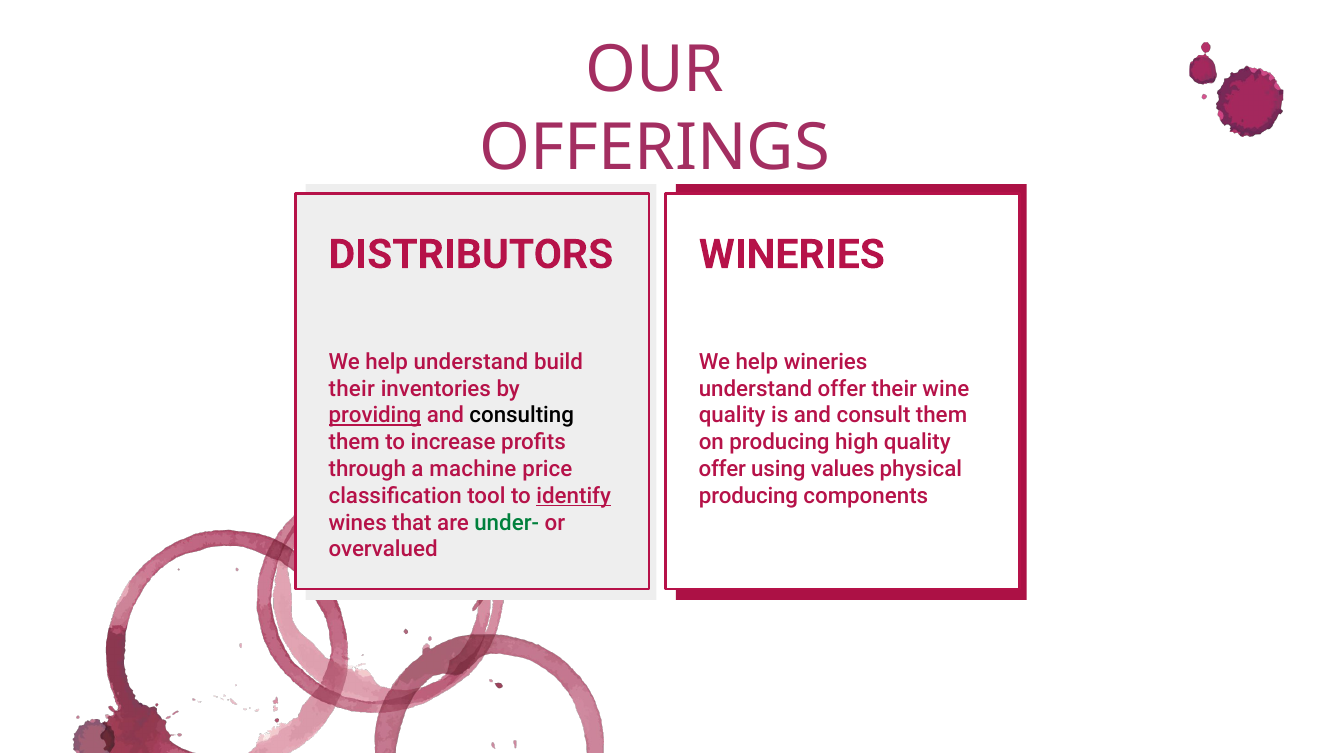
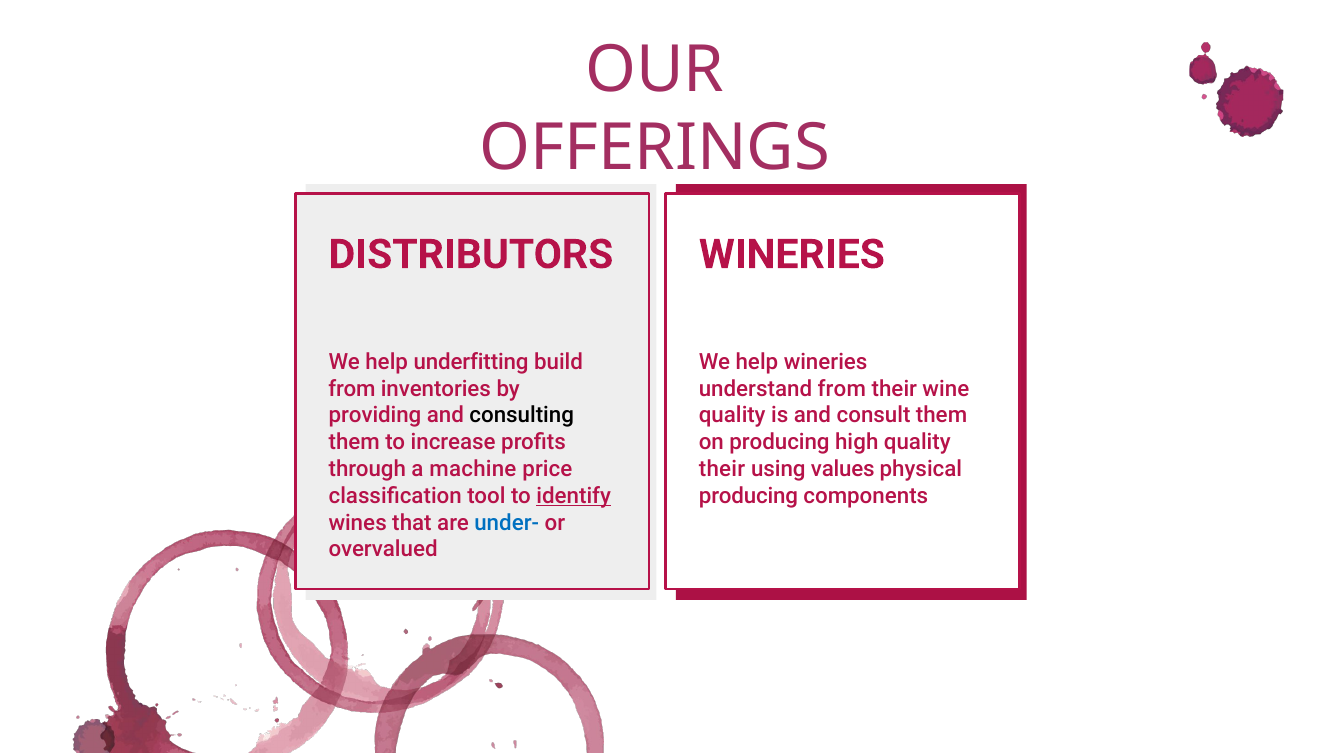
help understand: understand -> underfitting (471, 362)
their: their -> from (352, 389)
understand offer: offer -> from (842, 389)
providing underline: present -> none (375, 416)
offer: offer -> their (722, 469)
under- colour: green -> blue (507, 523)
